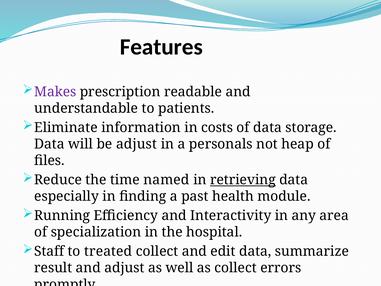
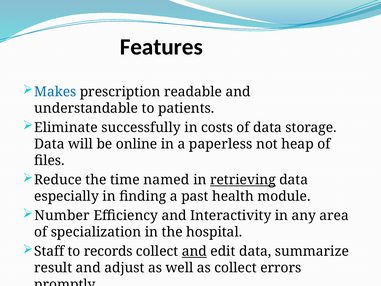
Makes colour: purple -> blue (55, 92)
information: information -> successfully (141, 127)
be adjust: adjust -> online (137, 144)
personals: personals -> paperless (221, 144)
Running: Running -> Number (62, 215)
treated: treated -> records (108, 251)
and underline: none -> present (194, 251)
